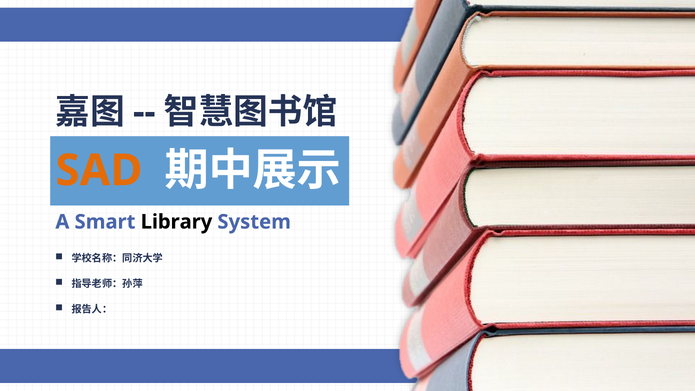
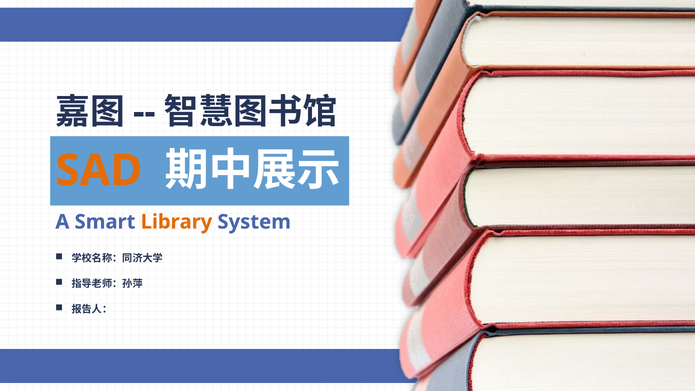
Library colour: black -> orange (176, 222)
